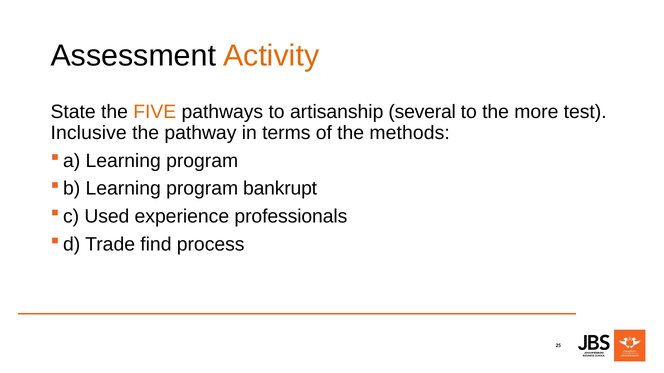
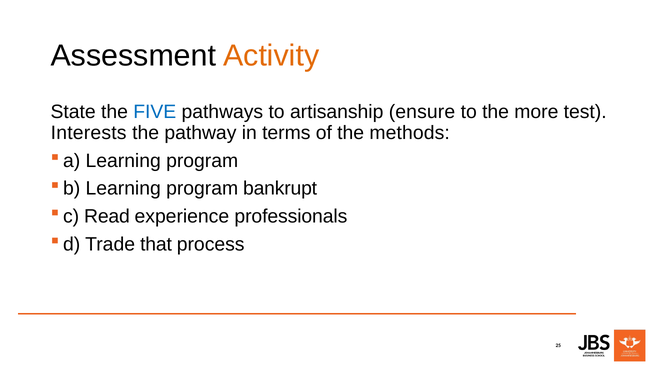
FIVE colour: orange -> blue (155, 112)
several: several -> ensure (422, 112)
Inclusive: Inclusive -> Interests (89, 133)
Used: Used -> Read (107, 217)
find: find -> that (156, 245)
